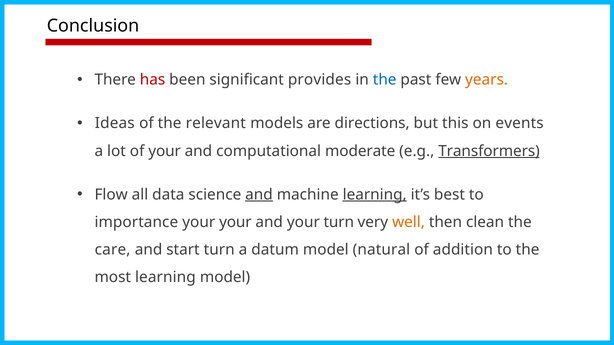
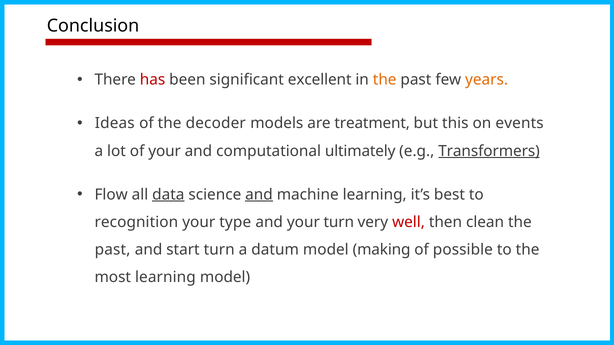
provides: provides -> excellent (320, 80)
the colour: blue -> orange (385, 80)
relevant: relevant -> decoder (216, 124)
directions: directions -> treatment (372, 124)
moderate: moderate -> ultimately (360, 151)
data underline: none -> present (168, 195)
learning underline: present -> none (375, 195)
importance: importance -> recognition (136, 222)
your your: your -> type (235, 222)
well colour: orange -> red (409, 222)
care: care -> past (113, 250)
natural: natural -> making (382, 250)
addition: addition -> possible (463, 250)
